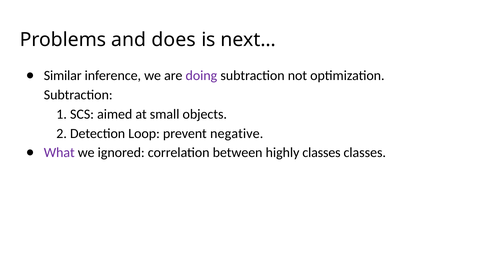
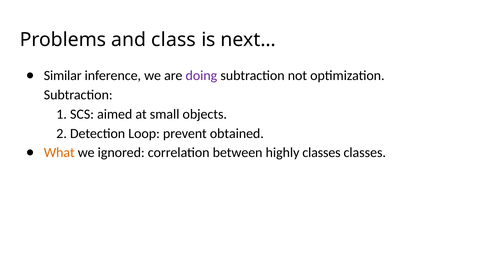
does: does -> class (174, 40)
negative: negative -> obtained (237, 133)
What colour: purple -> orange (59, 153)
